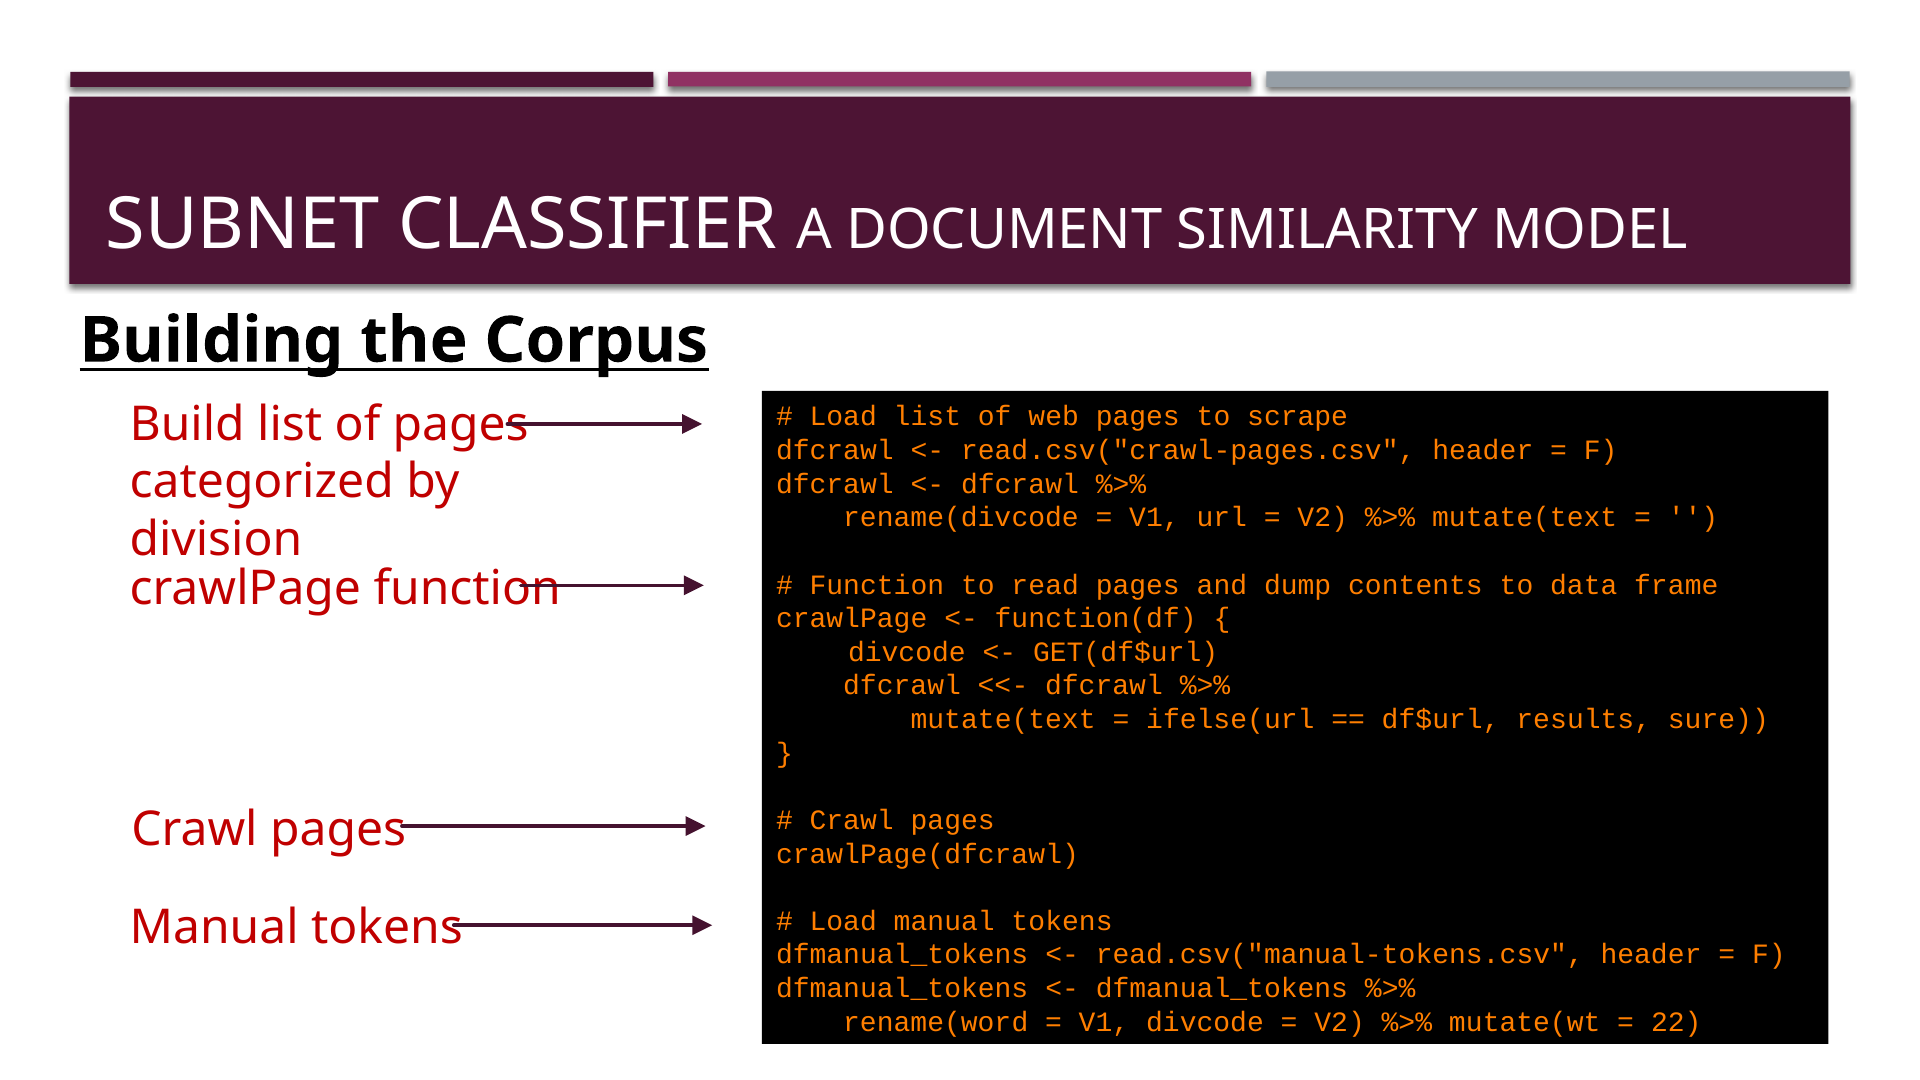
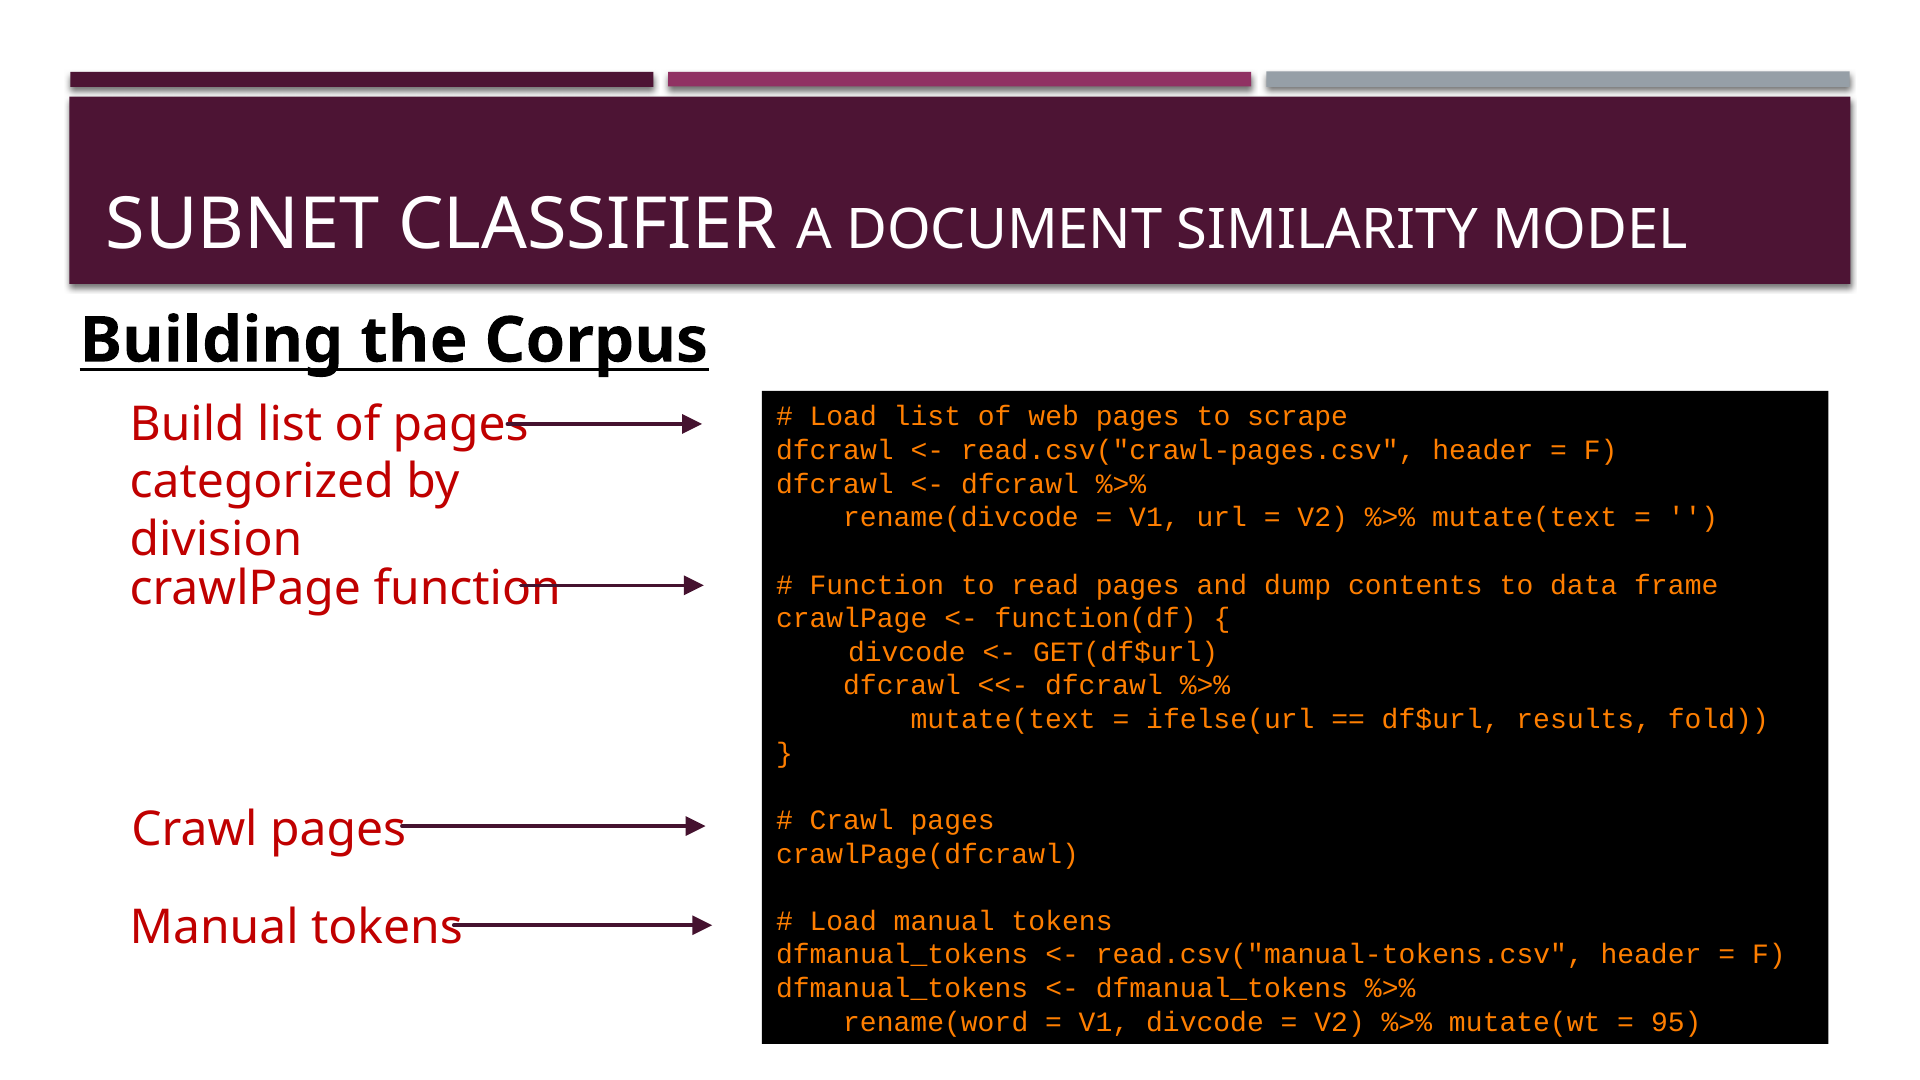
sure: sure -> fold (1718, 719)
22: 22 -> 95 (1676, 1022)
